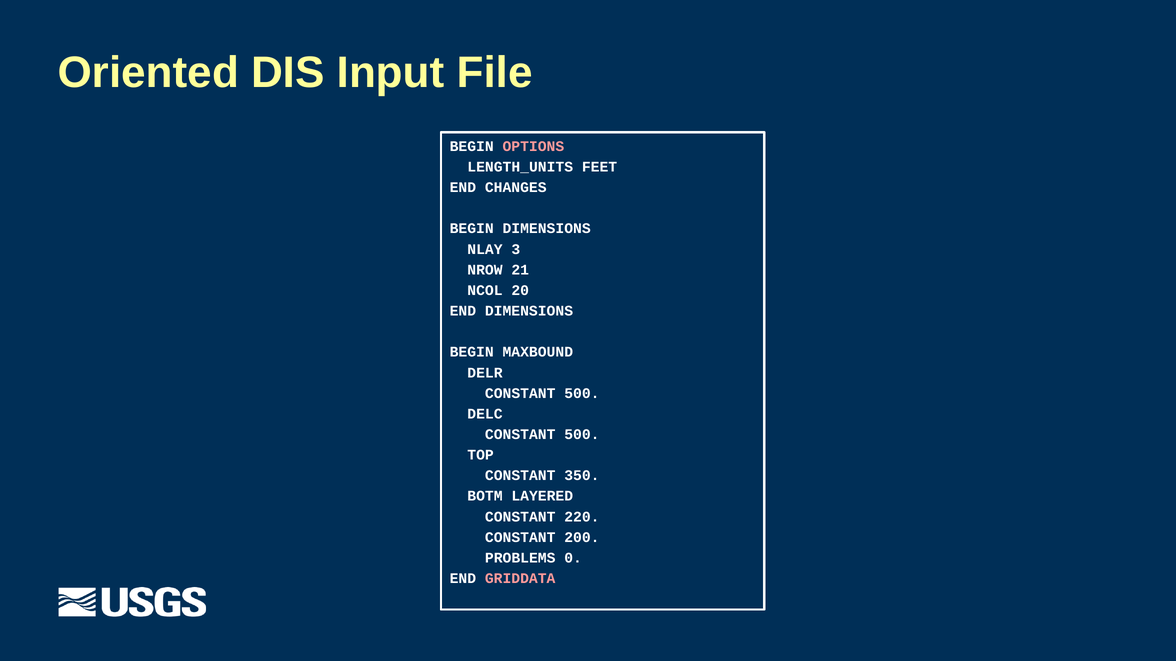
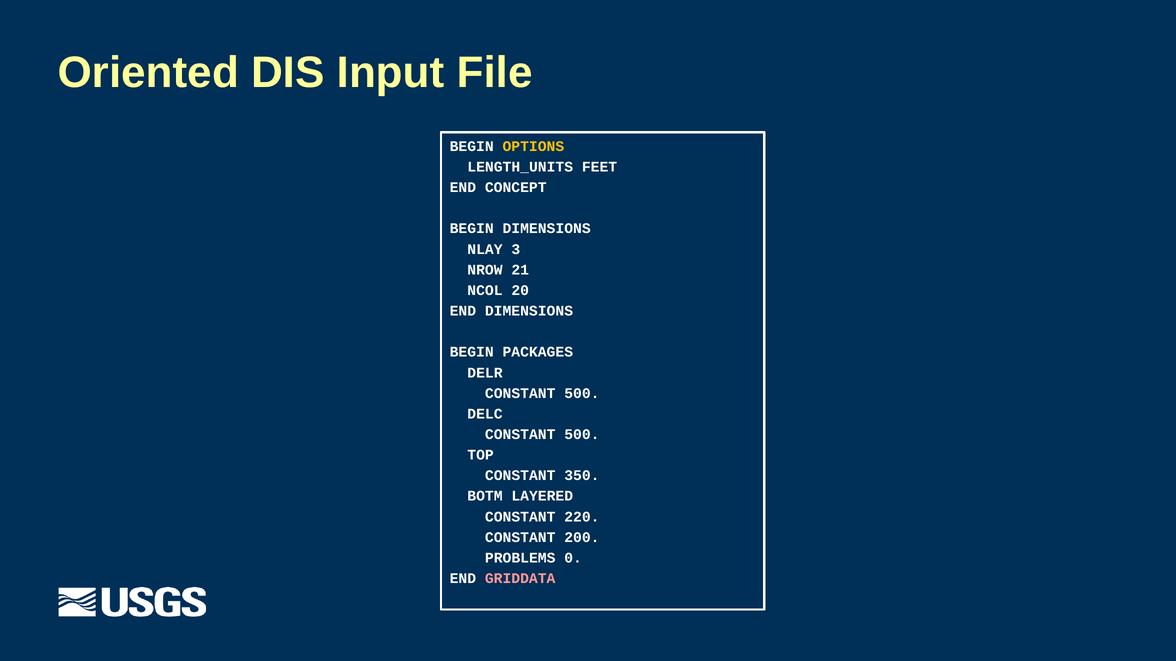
OPTIONS colour: pink -> yellow (533, 146)
CHANGES: CHANGES -> CONCEPT (516, 188)
MAXBOUND: MAXBOUND -> PACKAGES (538, 352)
